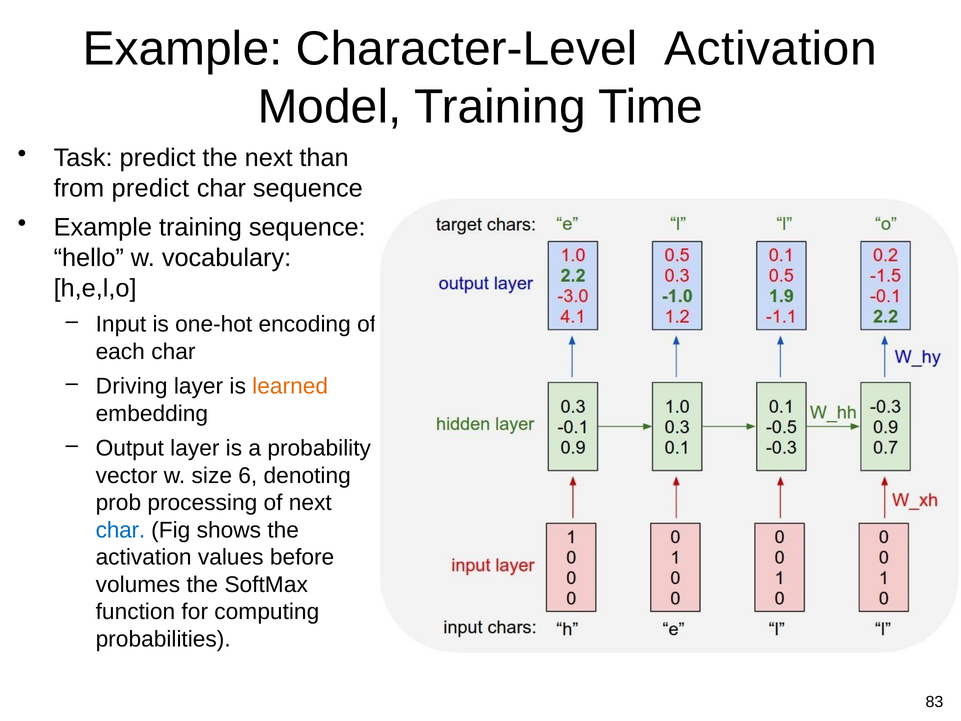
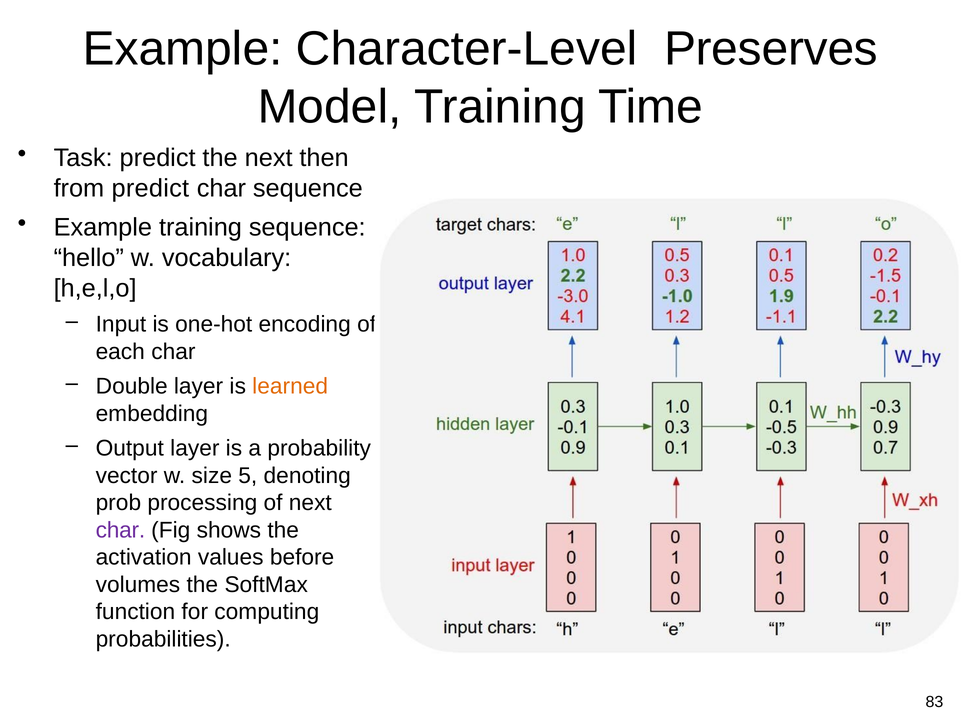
Character-Level Activation: Activation -> Preserves (771, 49)
than: than -> then (324, 158)
Driving: Driving -> Double (132, 386)
6: 6 -> 5 (248, 475)
char colour: blue -> purple (120, 530)
